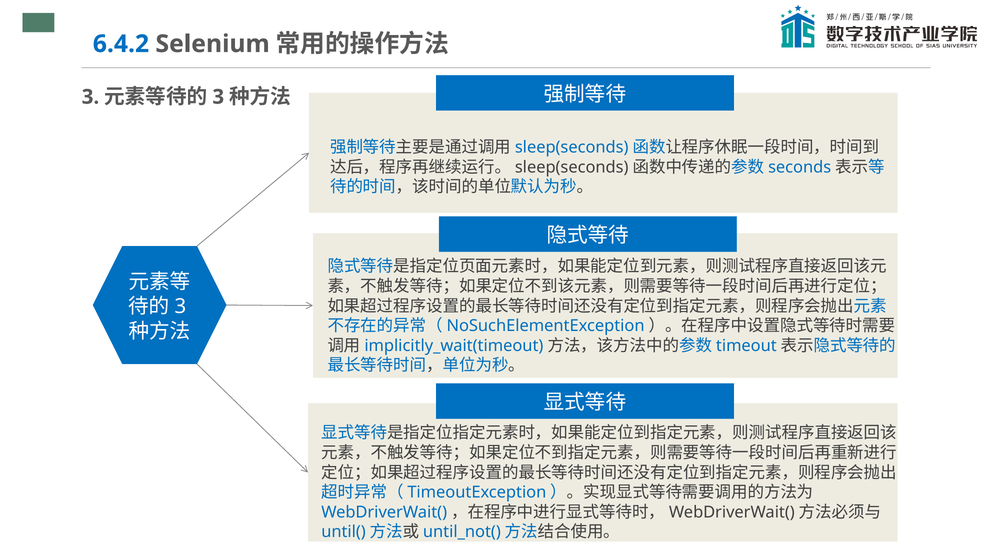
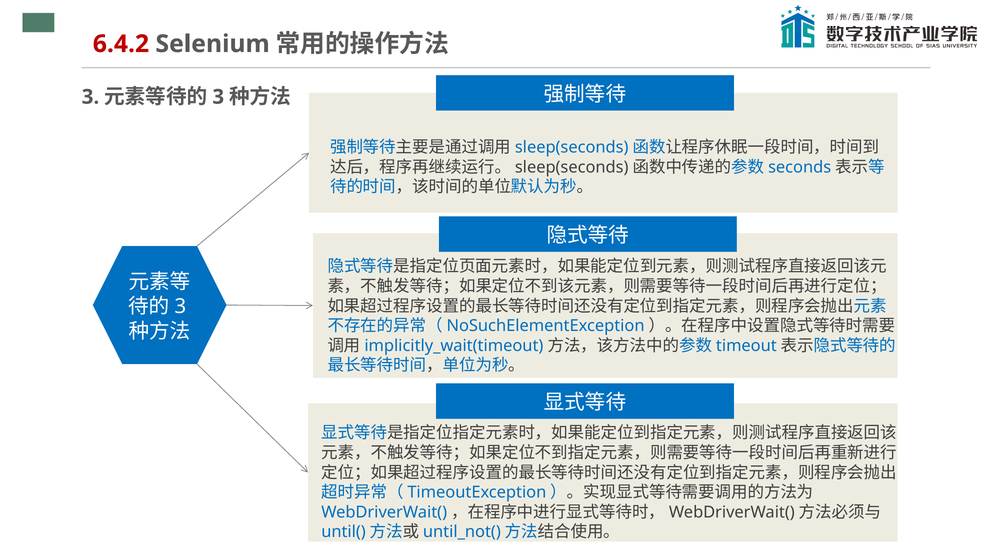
6.4.2 colour: blue -> red (121, 44)
